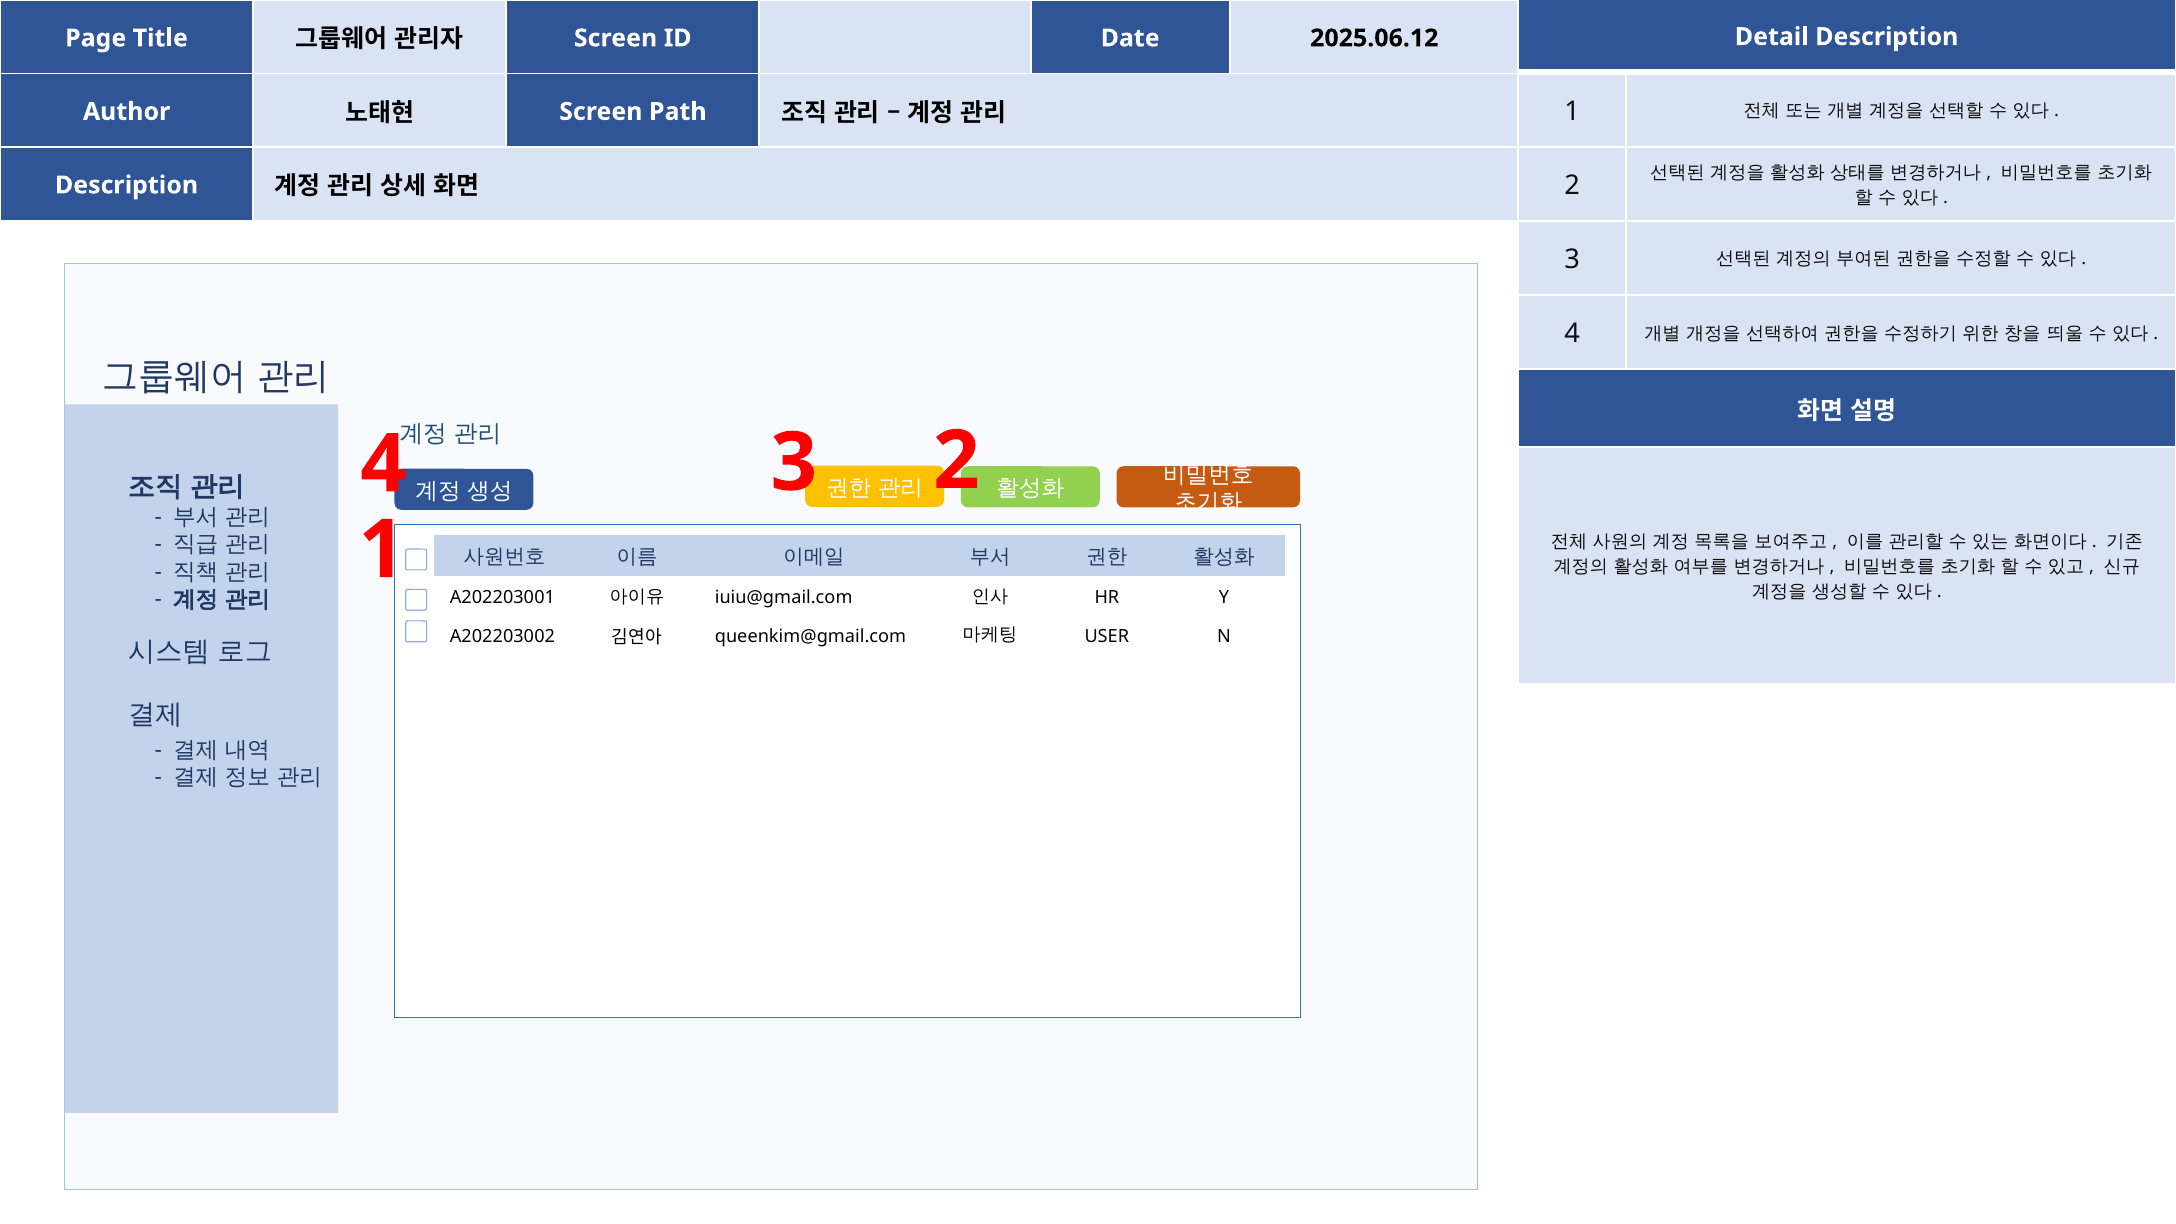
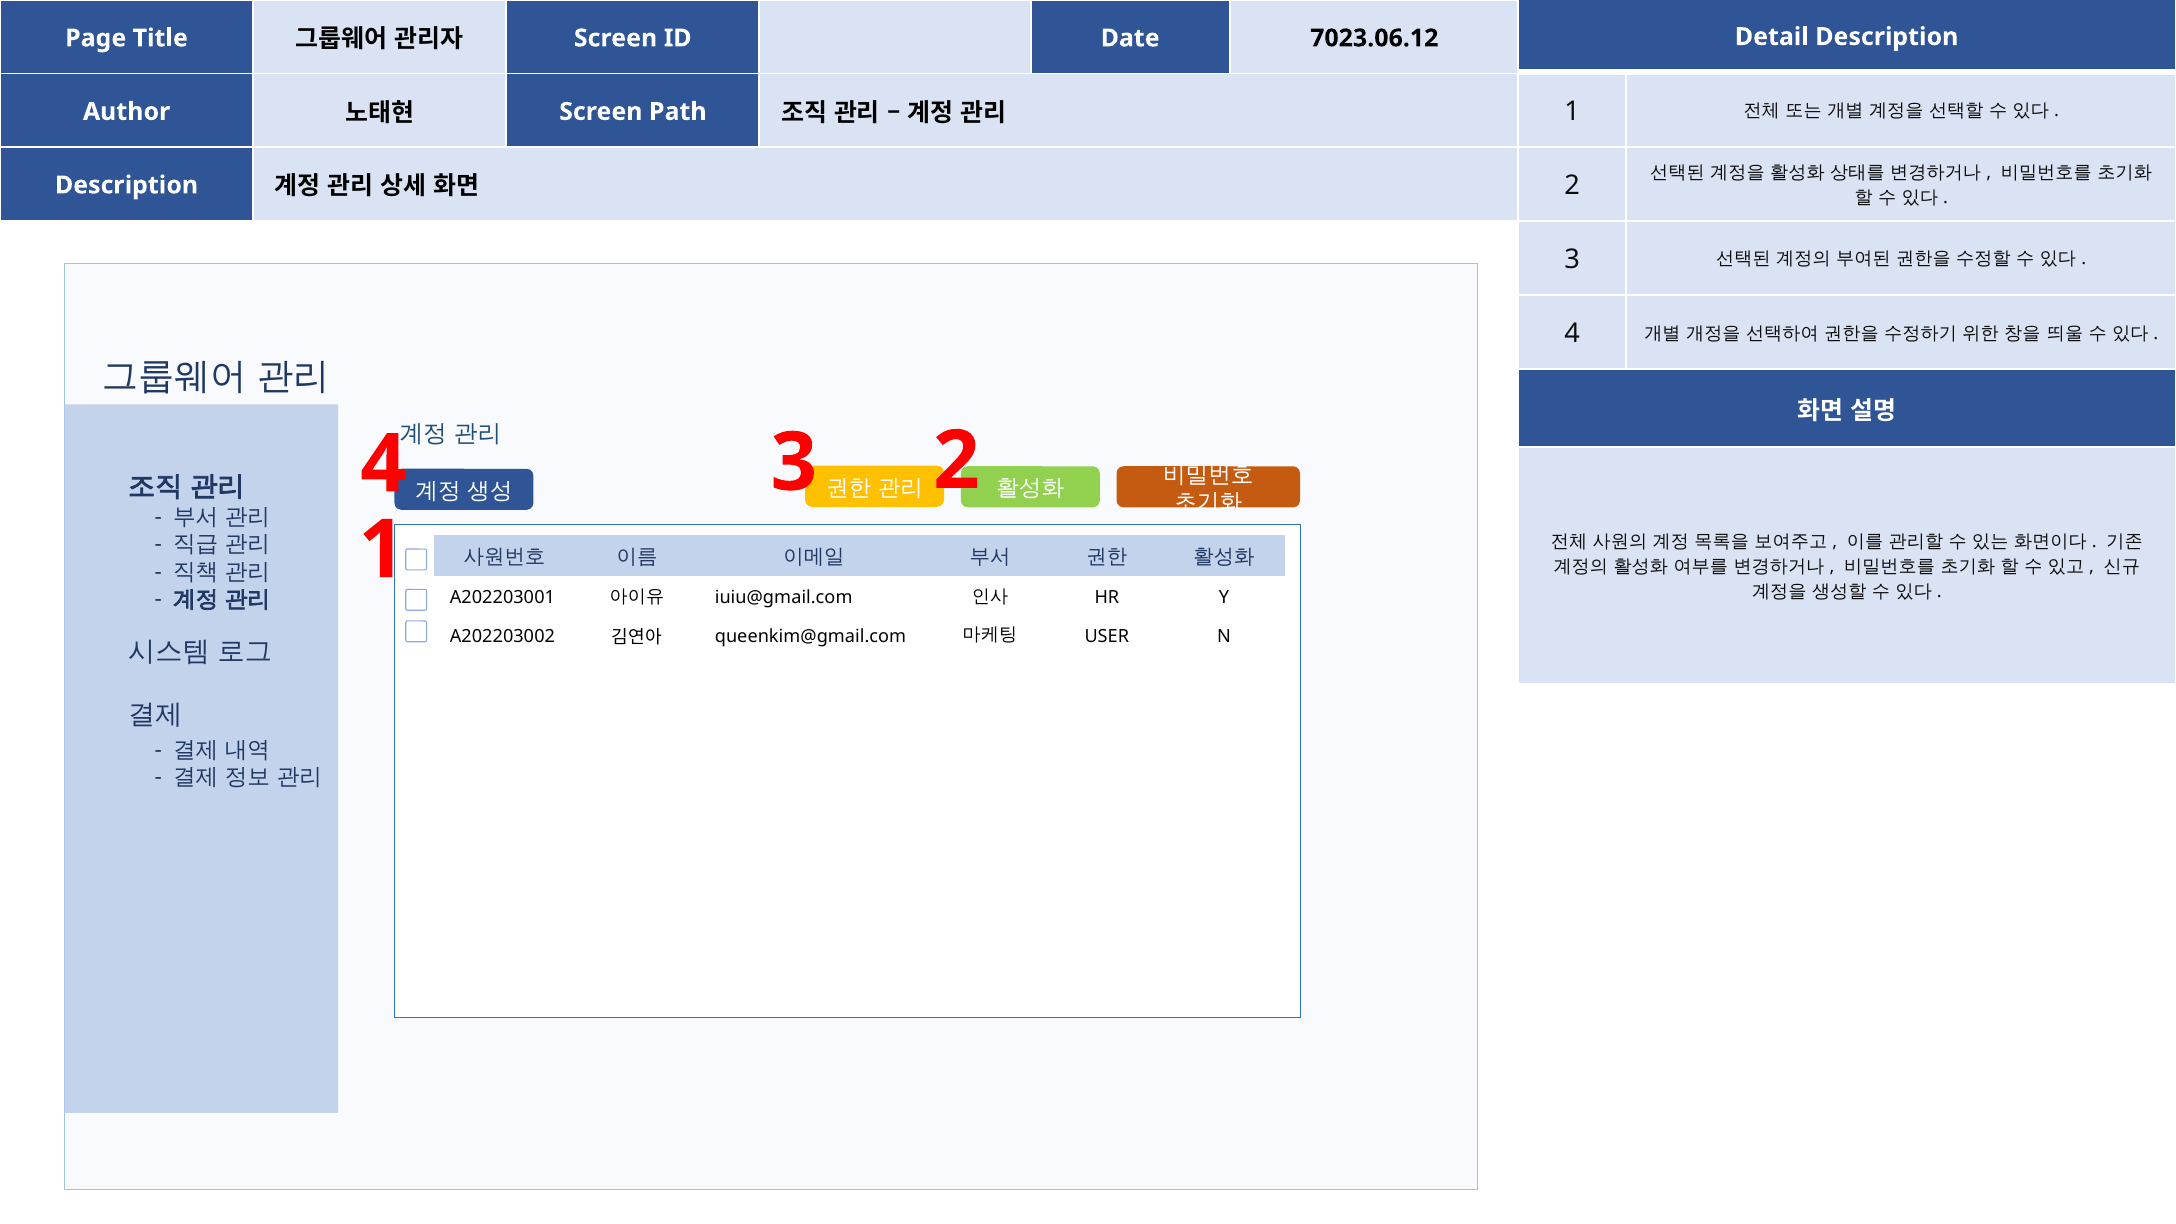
2025.06.12: 2025.06.12 -> 7023.06.12 (1374, 38)
